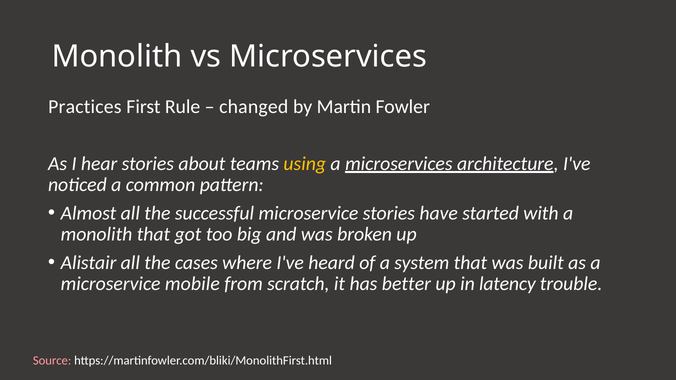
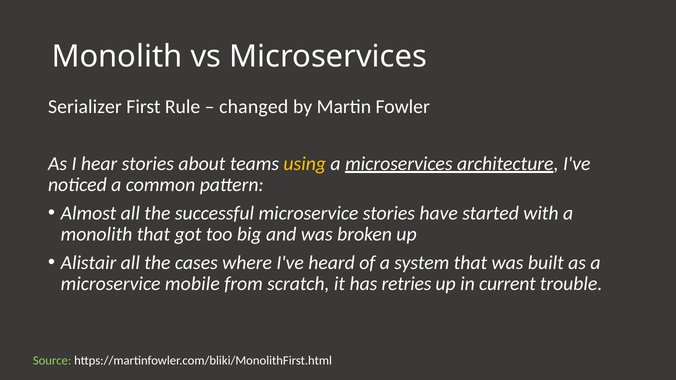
Practices: Practices -> Serializer (85, 107)
better: better -> retries (407, 284)
latency: latency -> current (507, 284)
Source colour: pink -> light green (52, 361)
